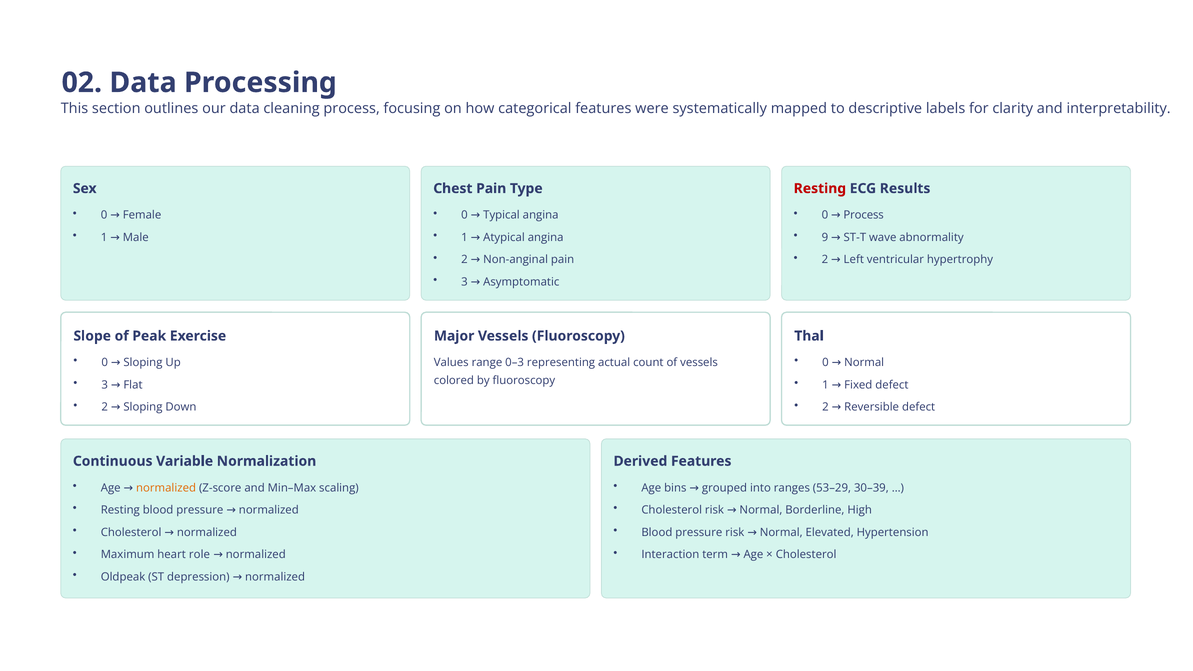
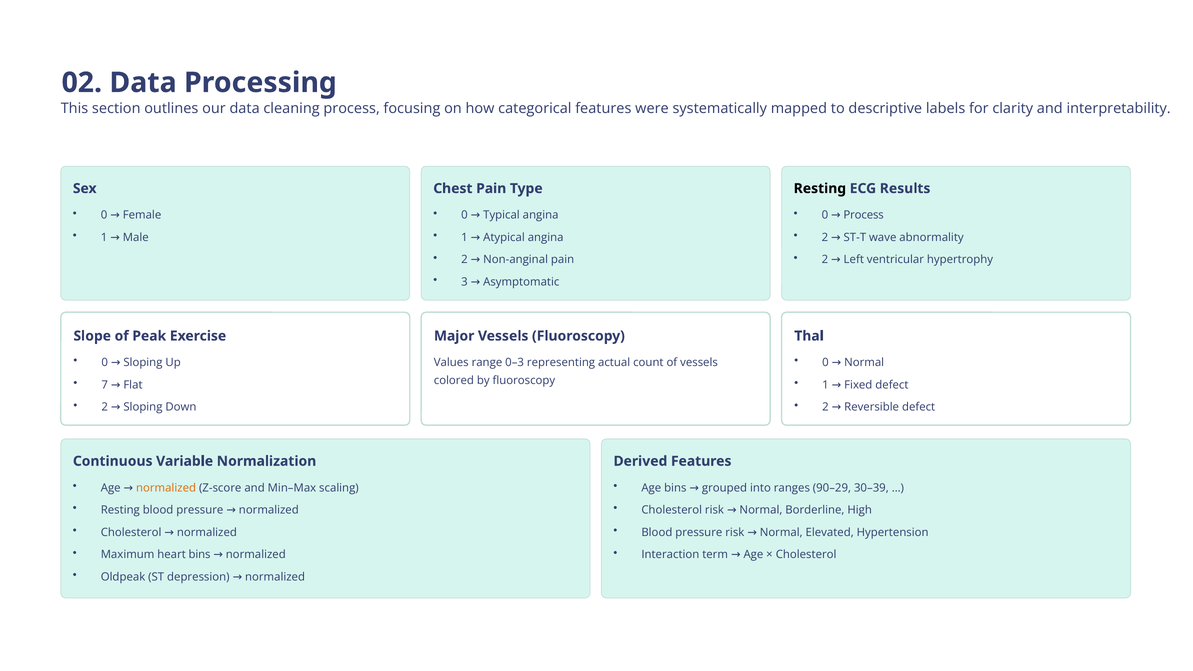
Resting colour: red -> black (820, 189)
9: 9 -> 2 (825, 237)
3: 3 -> 7 (105, 385)
53–29: 53–29 -> 90–29 (832, 488)
heart role: role -> bins (200, 555)
